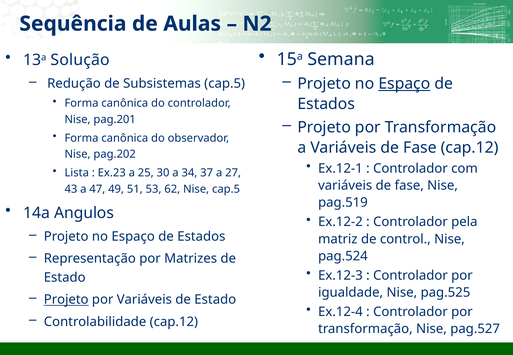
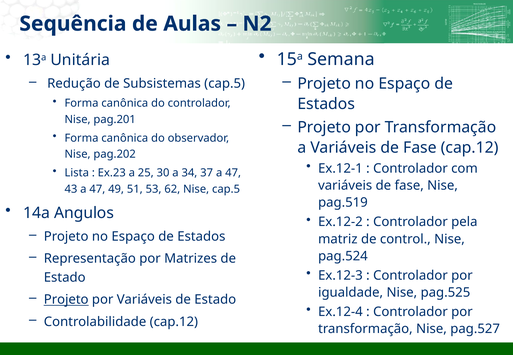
Solução: Solução -> Unitária (80, 60)
Espaço underline: present -> none (404, 84)
37 a 27: 27 -> 47 (233, 173)
